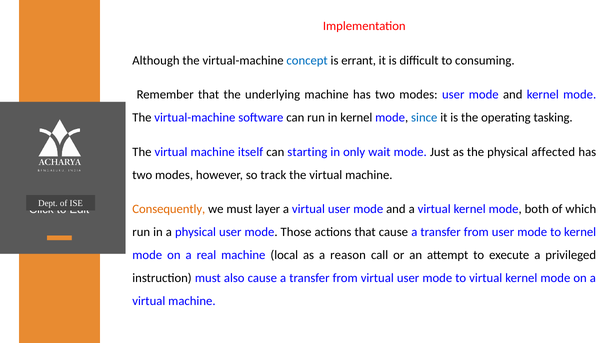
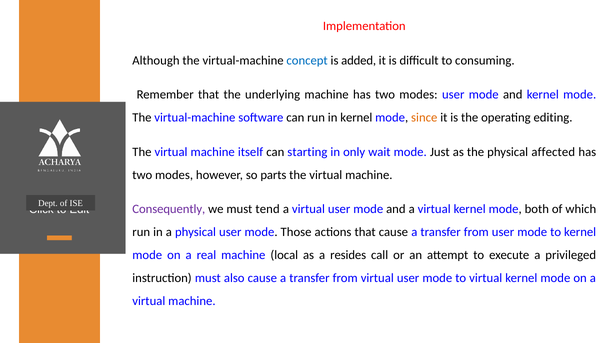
errant: errant -> added (359, 60)
since colour: blue -> orange (424, 117)
tasking: tasking -> editing (553, 117)
track: track -> parts (273, 175)
Consequently colour: orange -> purple (169, 209)
layer: layer -> tend (268, 209)
reason: reason -> resides (348, 255)
